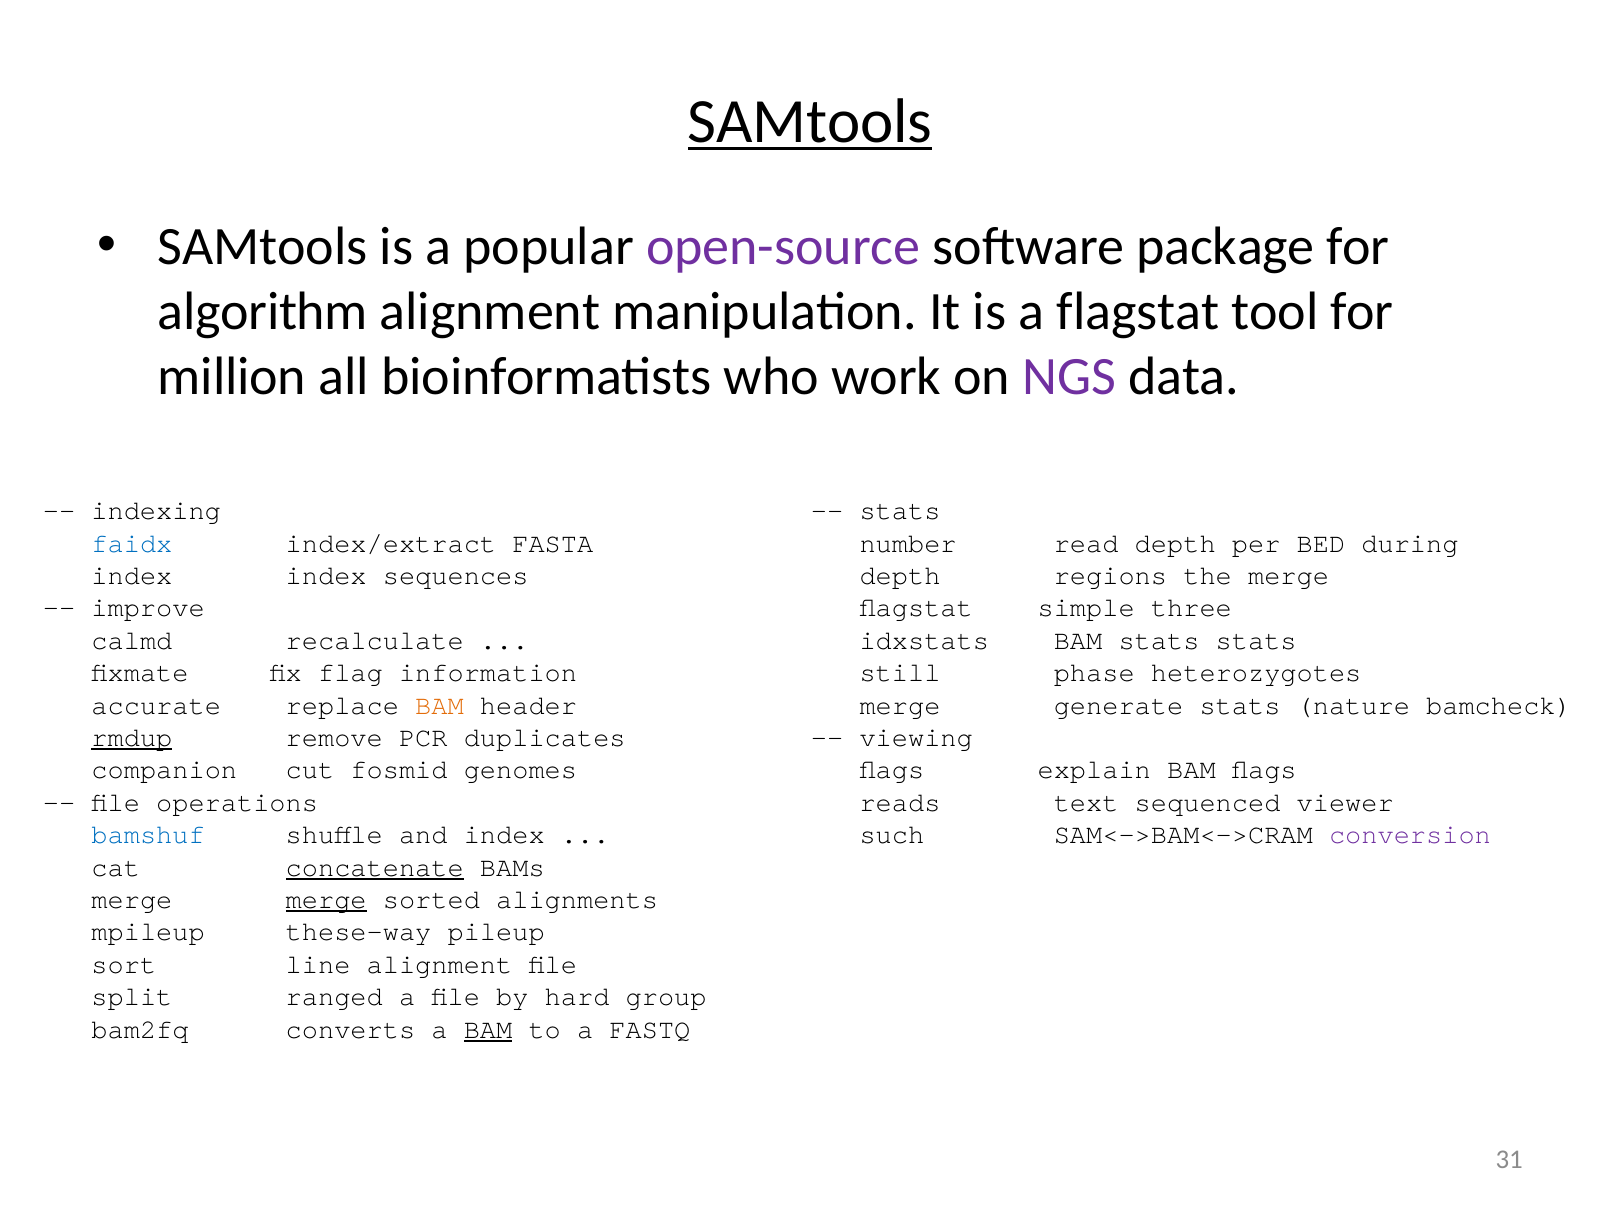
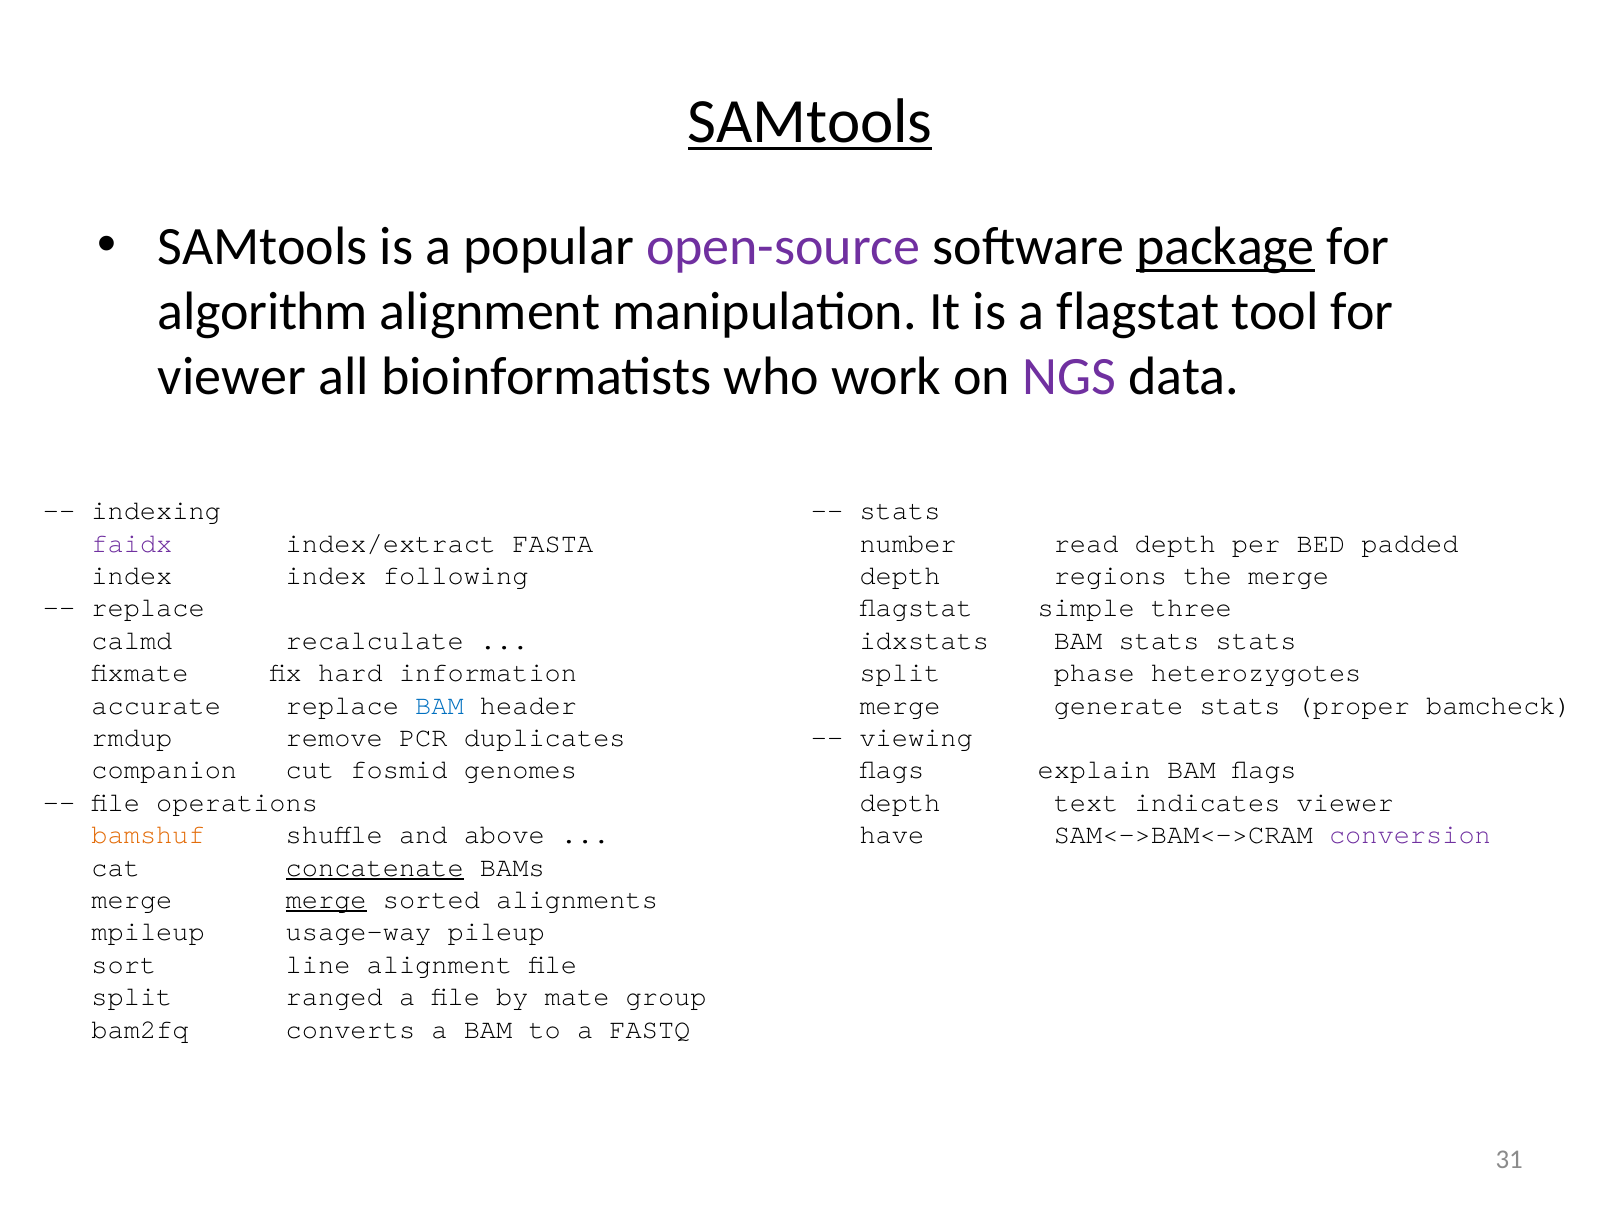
package underline: none -> present (1226, 247)
million: million -> viewer (232, 377)
faidx colour: blue -> purple (132, 543)
during: during -> padded (1410, 543)
sequences: sequences -> following (456, 576)
improve: improve -> replace (148, 608)
flag: flag -> hard (350, 673)
still: still -> split (900, 673)
BAM colour: orange -> blue (439, 705)
nature: nature -> proper (1353, 705)
rmdup underline: present -> none (132, 738)
reads: reads -> depth (900, 802)
sequenced: sequenced -> indicates (1208, 802)
bamshuf colour: blue -> orange (148, 835)
and index: index -> above (504, 835)
such: such -> have (892, 835)
these-way: these-way -> usage-way (359, 932)
hard: hard -> mate (577, 997)
BAM underline: present -> none (488, 1029)
